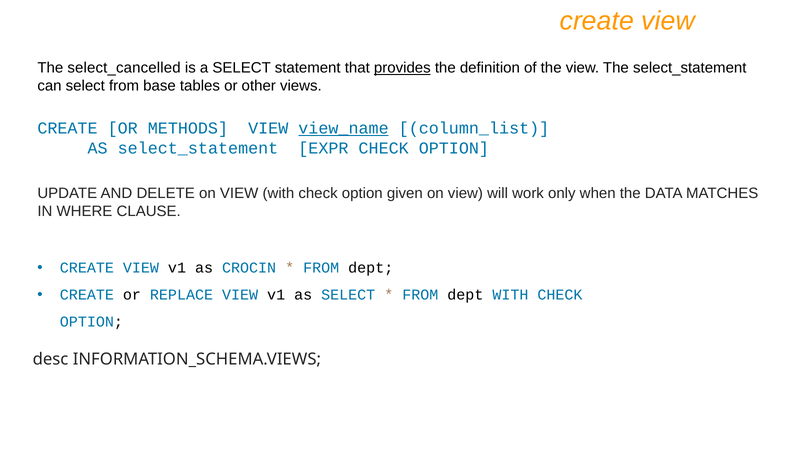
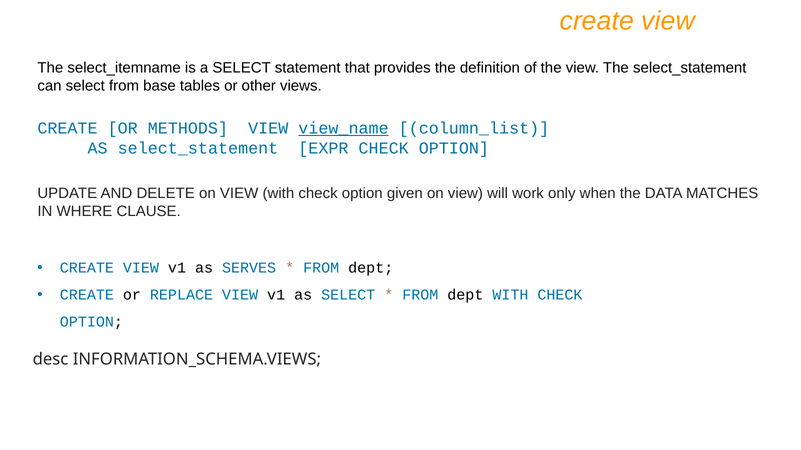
select_cancelled: select_cancelled -> select_itemname (124, 68)
provides underline: present -> none (402, 68)
CROCIN: CROCIN -> SERVES (249, 268)
